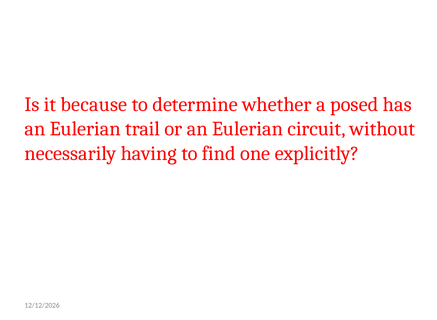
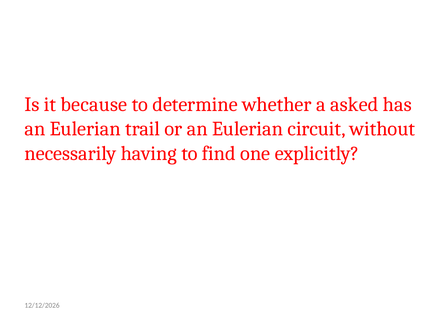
posed: posed -> asked (354, 104)
